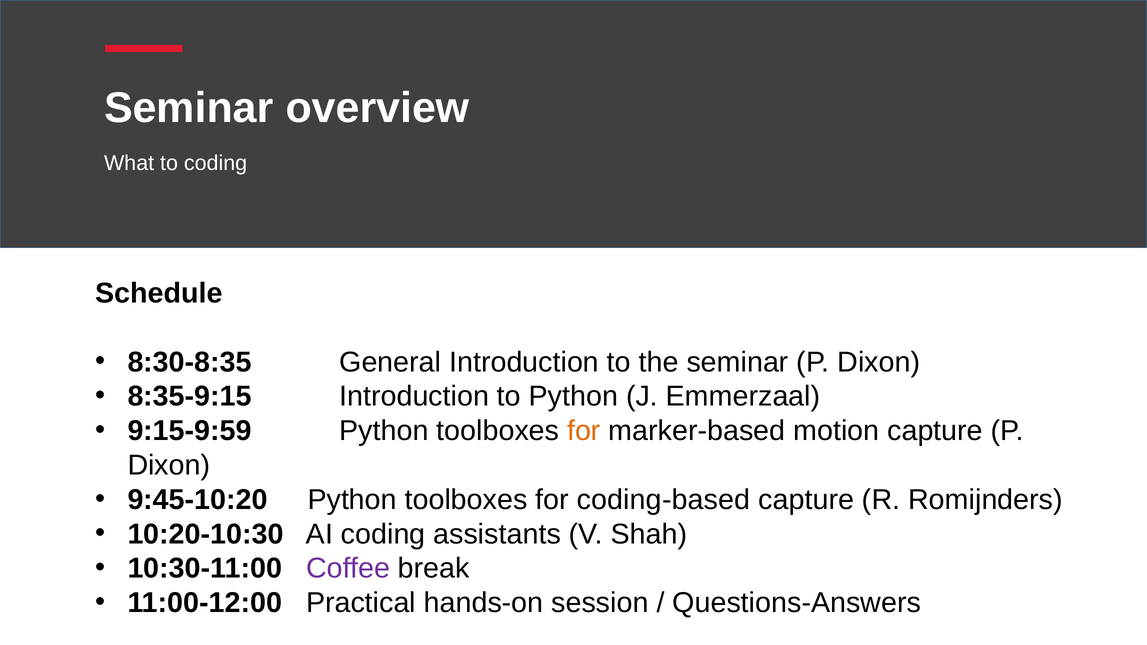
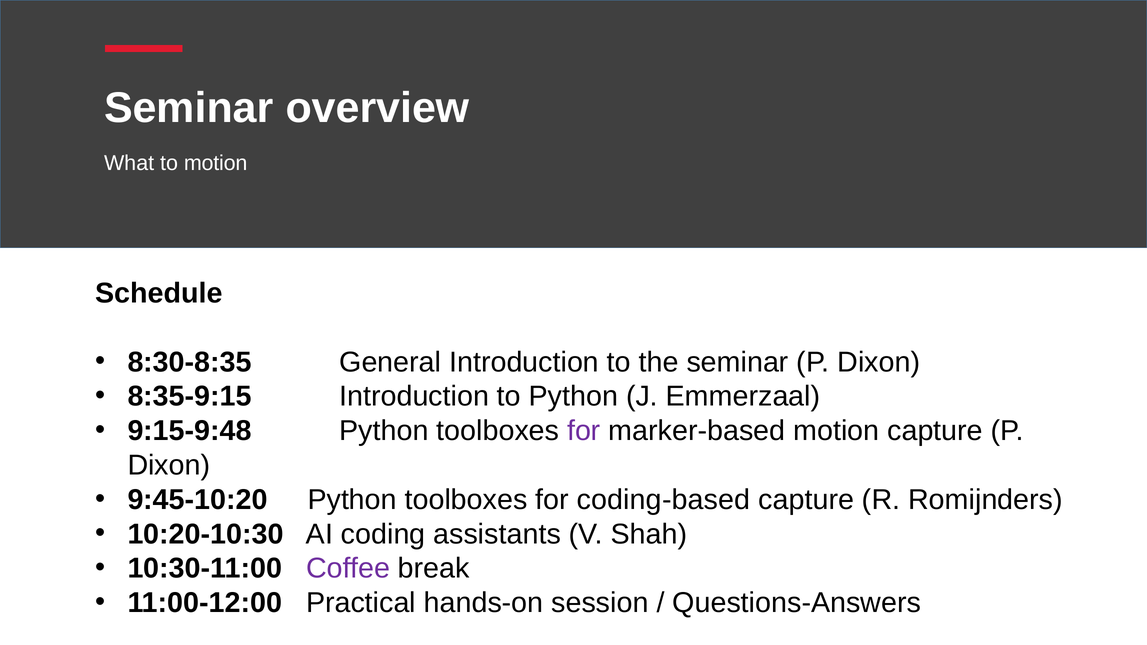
to coding: coding -> motion (216, 163)
9:15-9:59: 9:15-9:59 -> 9:15-9:48 (190, 431)
for colour: orange -> purple (584, 431)
